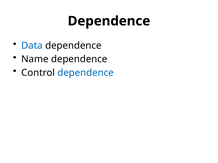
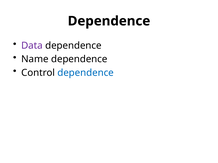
Data colour: blue -> purple (32, 46)
